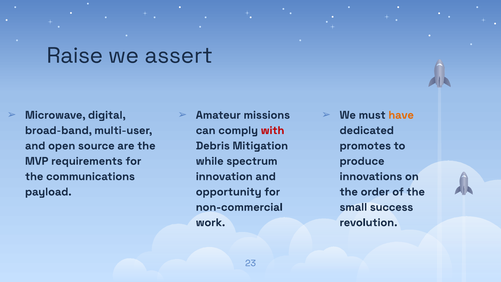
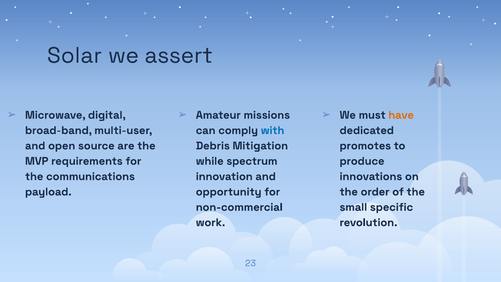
Raise: Raise -> Solar (74, 55)
with colour: red -> blue (273, 130)
success: success -> specific (392, 207)
